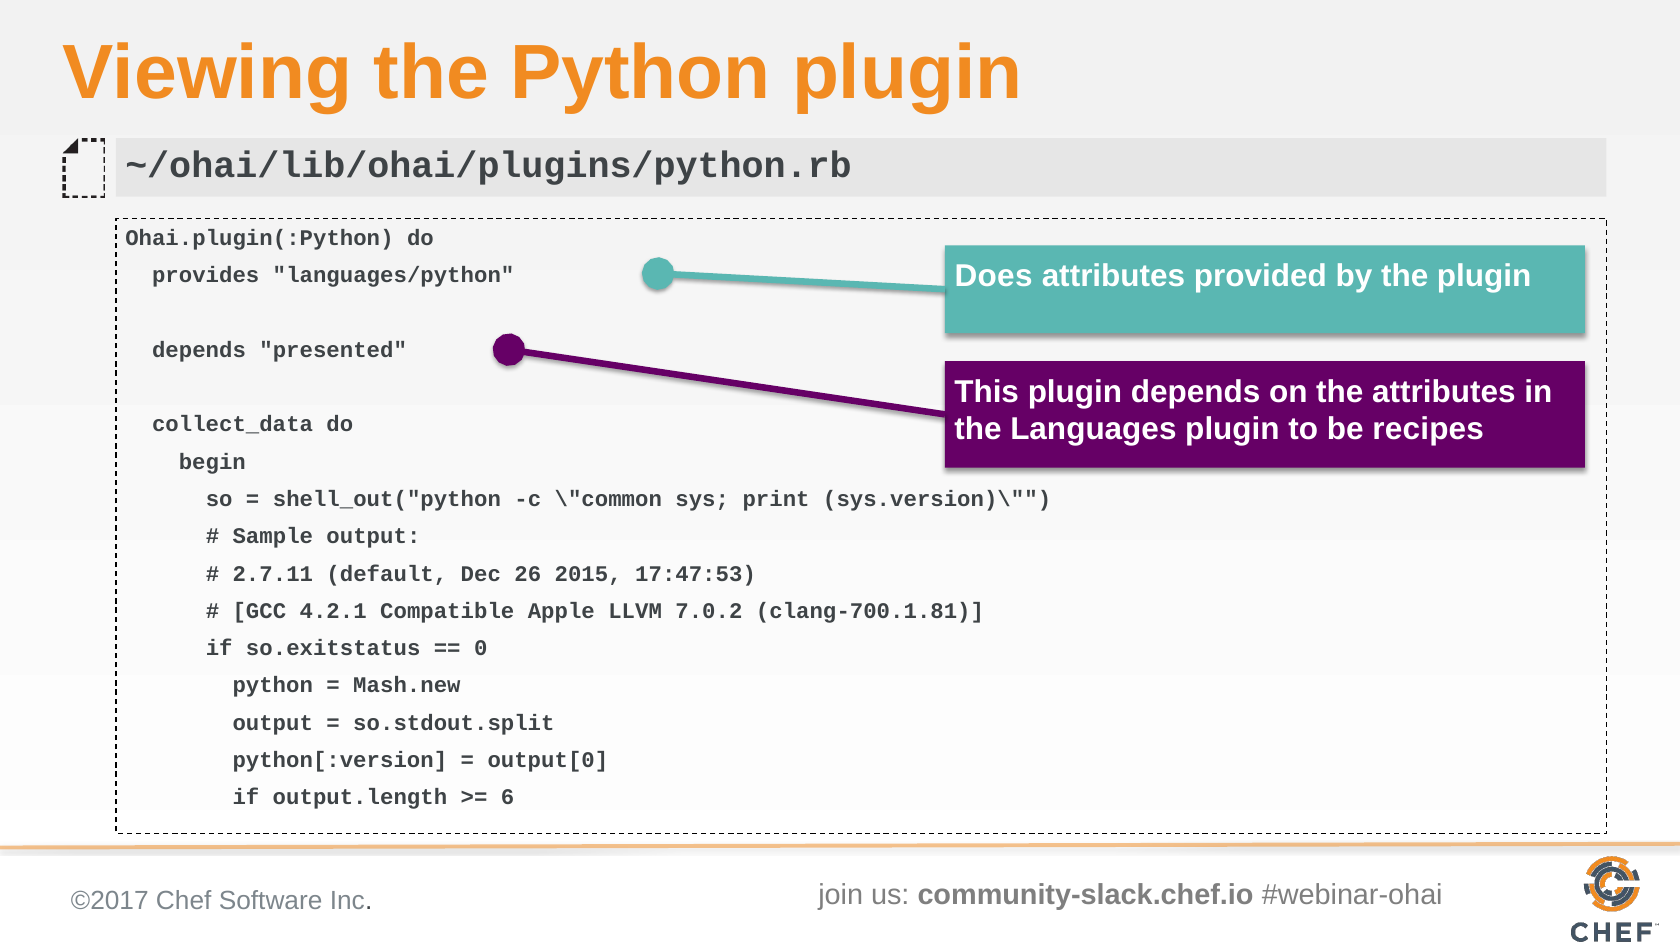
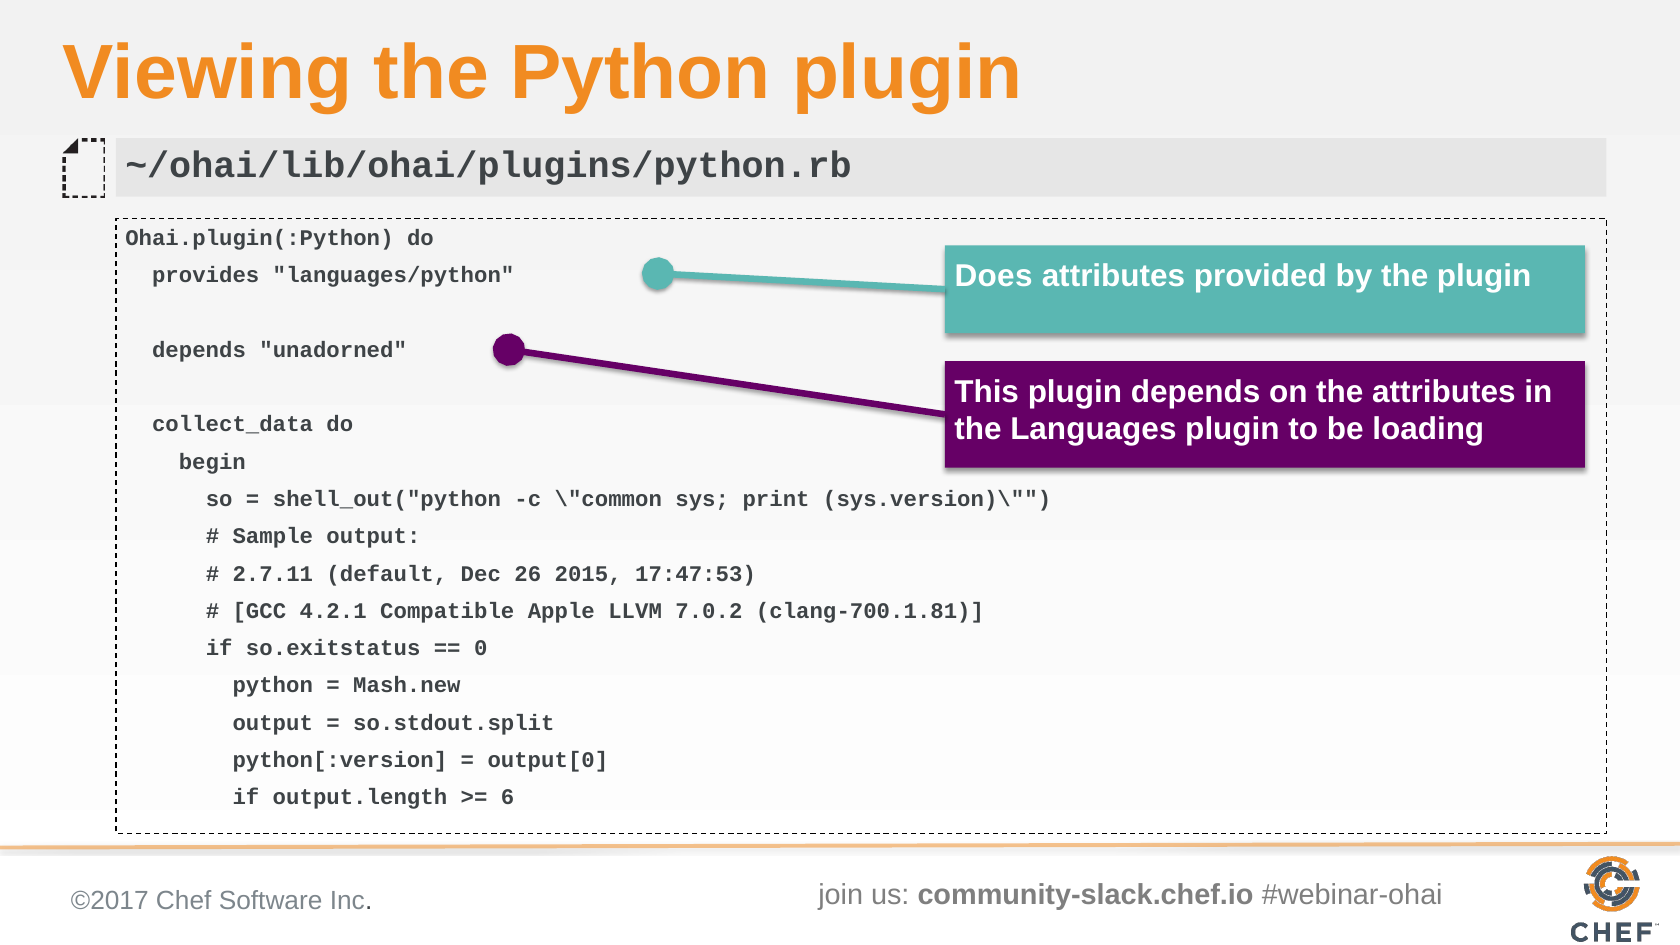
presented: presented -> unadorned (333, 350)
recipes: recipes -> loading (1428, 430)
